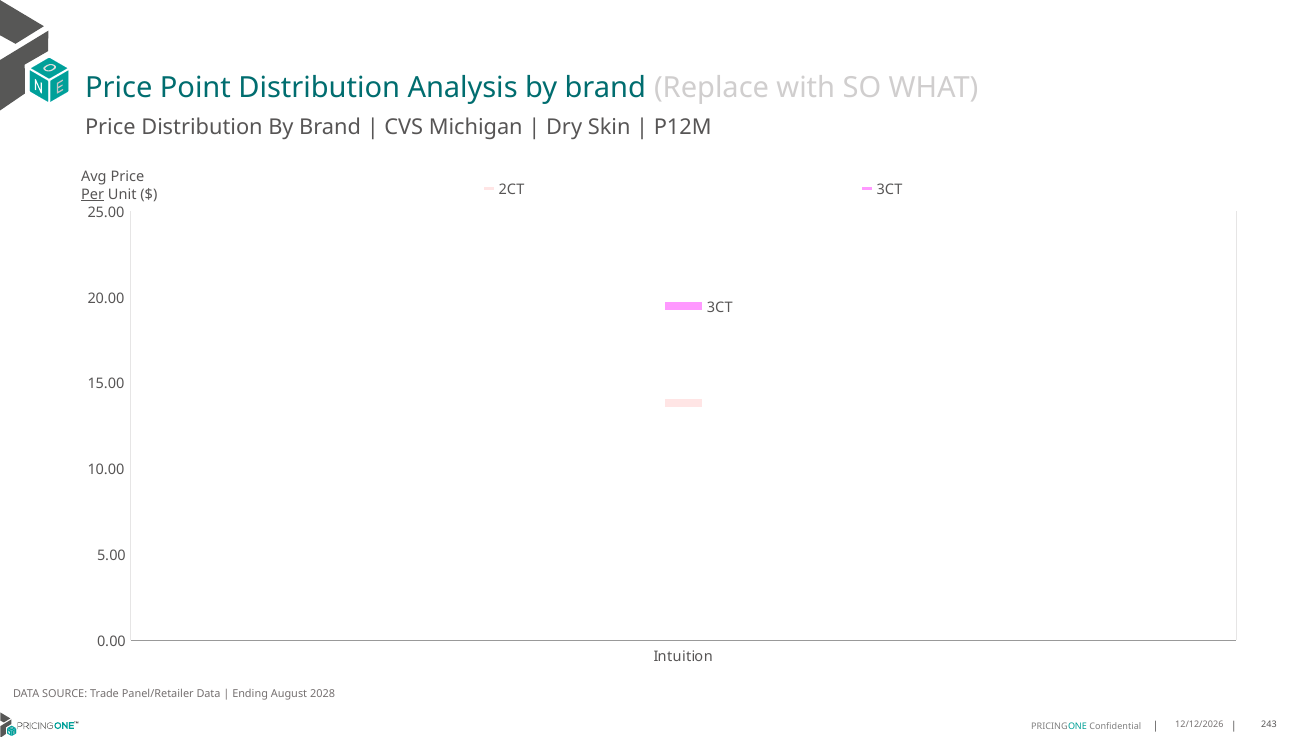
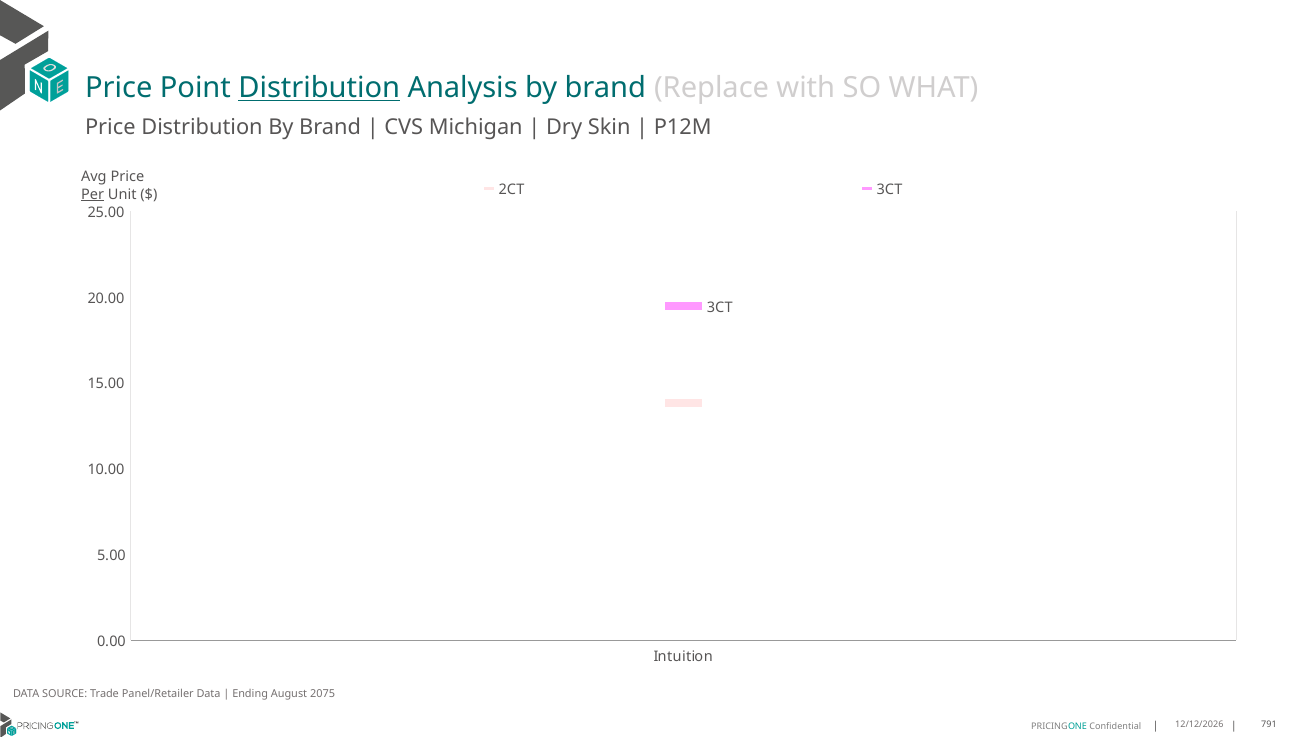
Distribution underline: none -> present (319, 88)
2028: 2028 -> 2075 (323, 694)
243: 243 -> 791 (1269, 724)
